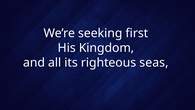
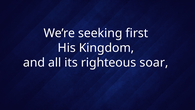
seas: seas -> soar (154, 62)
